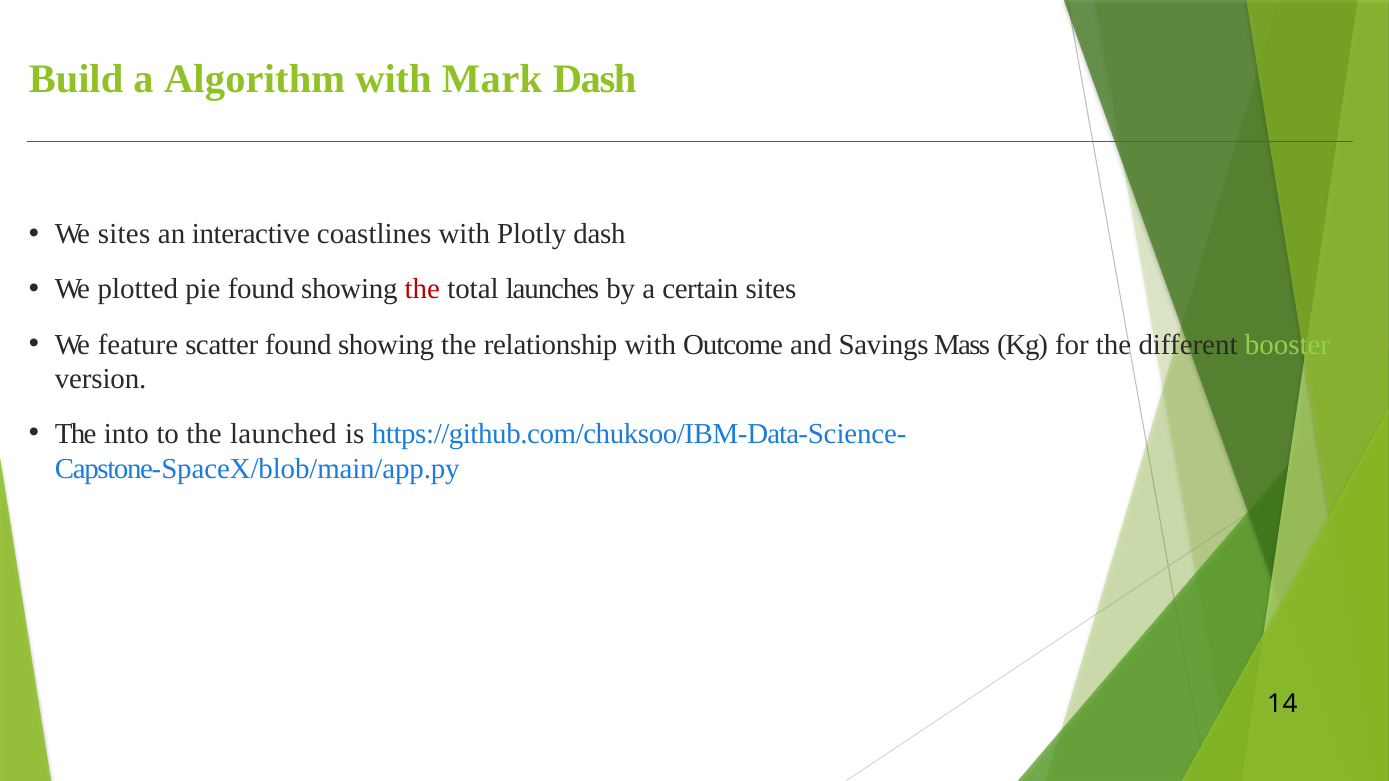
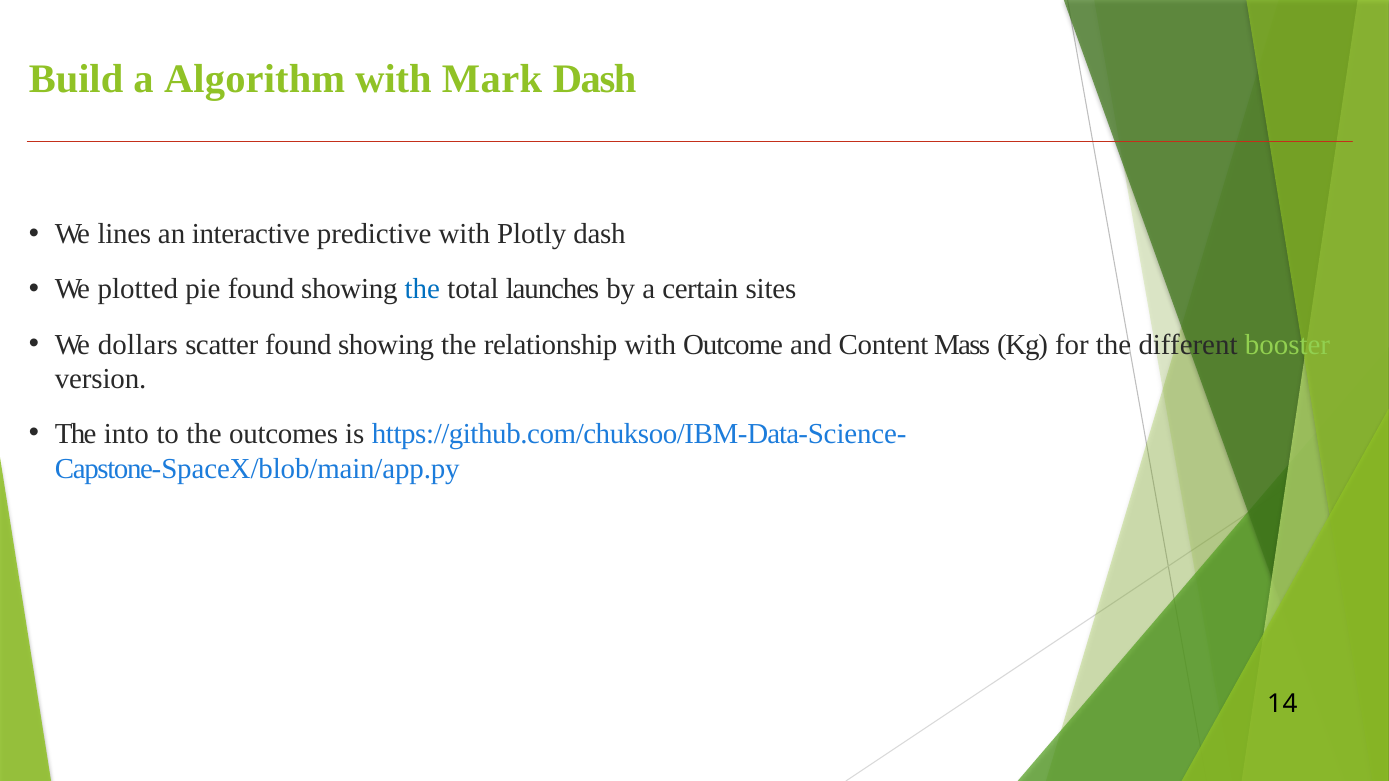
We sites: sites -> lines (124, 235)
coastlines: coastlines -> predictive (374, 235)
the colour: red -> blue (422, 290)
feature: feature -> dollars (138, 345)
Savings: Savings -> Content (884, 345)
launched: launched -> outcomes (284, 434)
